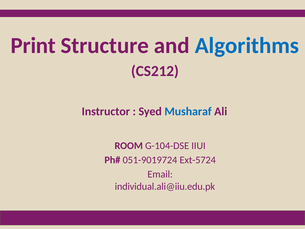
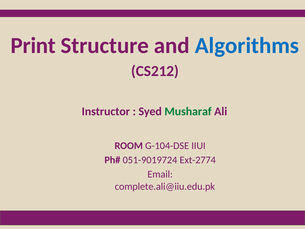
Musharaf colour: blue -> green (188, 111)
Ext-5724: Ext-5724 -> Ext-2774 (198, 160)
individual.ali@iiu.edu.pk: individual.ali@iiu.edu.pk -> complete.ali@iiu.edu.pk (165, 186)
